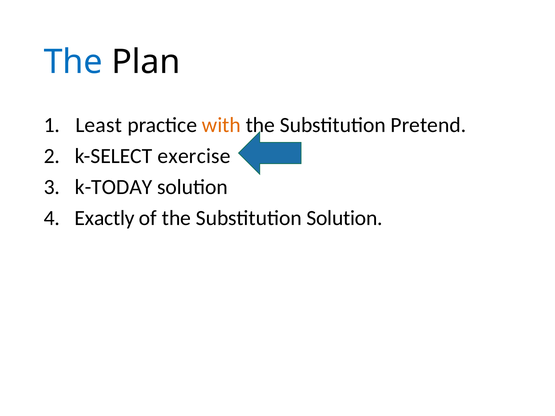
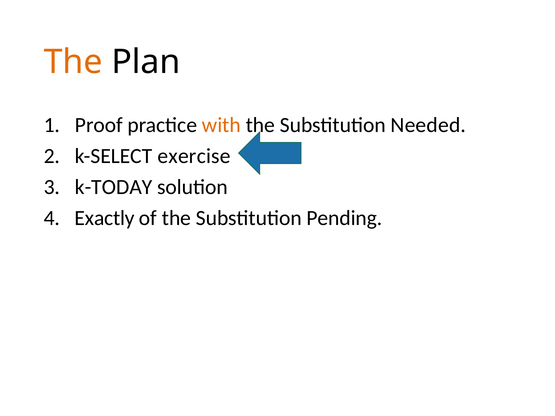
The colour: blue -> orange (73, 62)
Least: Least -> Proof (99, 125)
Pretend: Pretend -> Needed (428, 125)
Substitution Solution: Solution -> Pending (344, 218)
